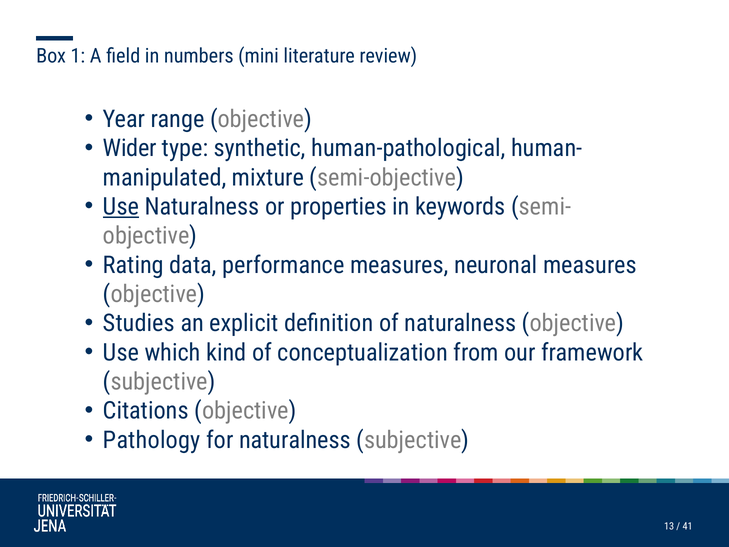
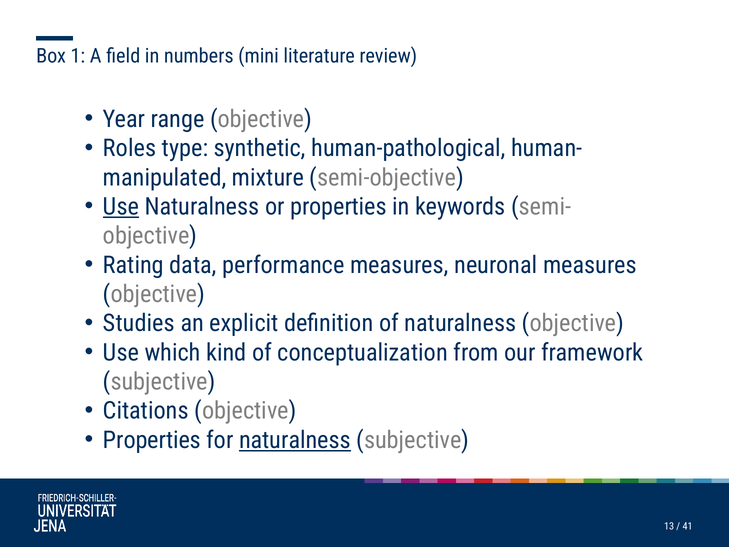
Wider: Wider -> Roles (130, 148)
Pathology: Pathology -> Properties (152, 440)
naturalness underline: none -> present (295, 440)
